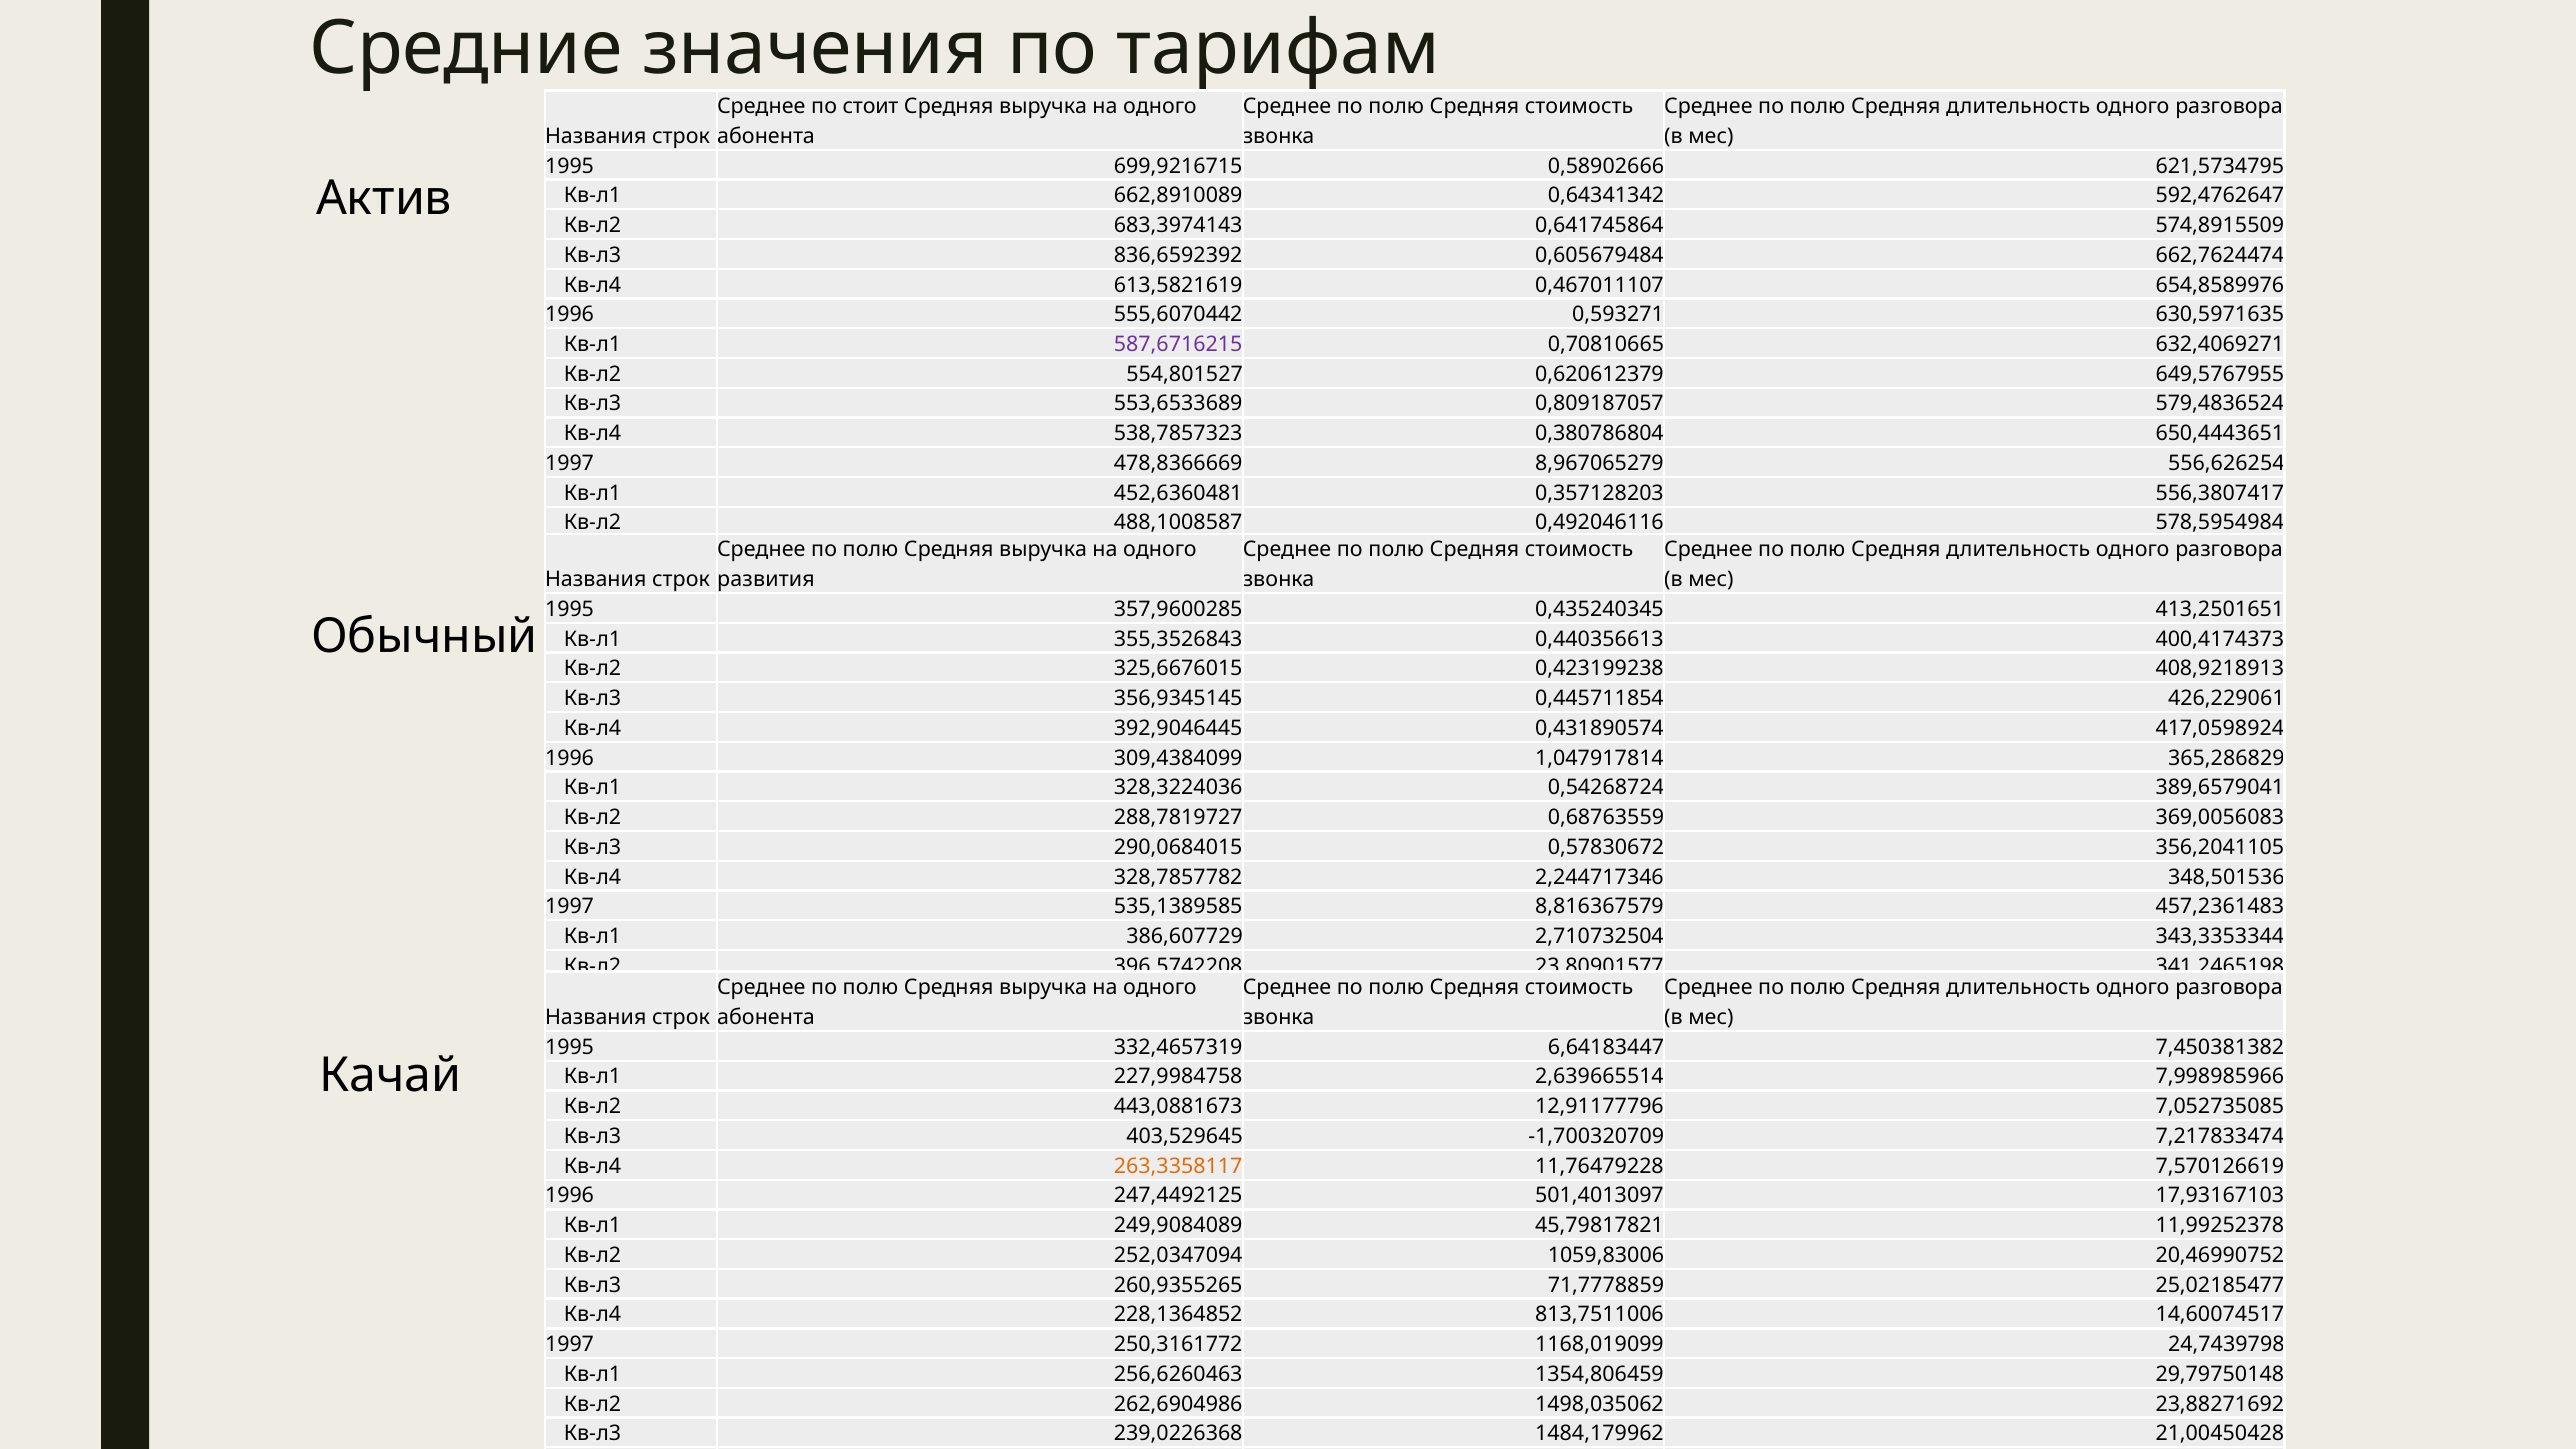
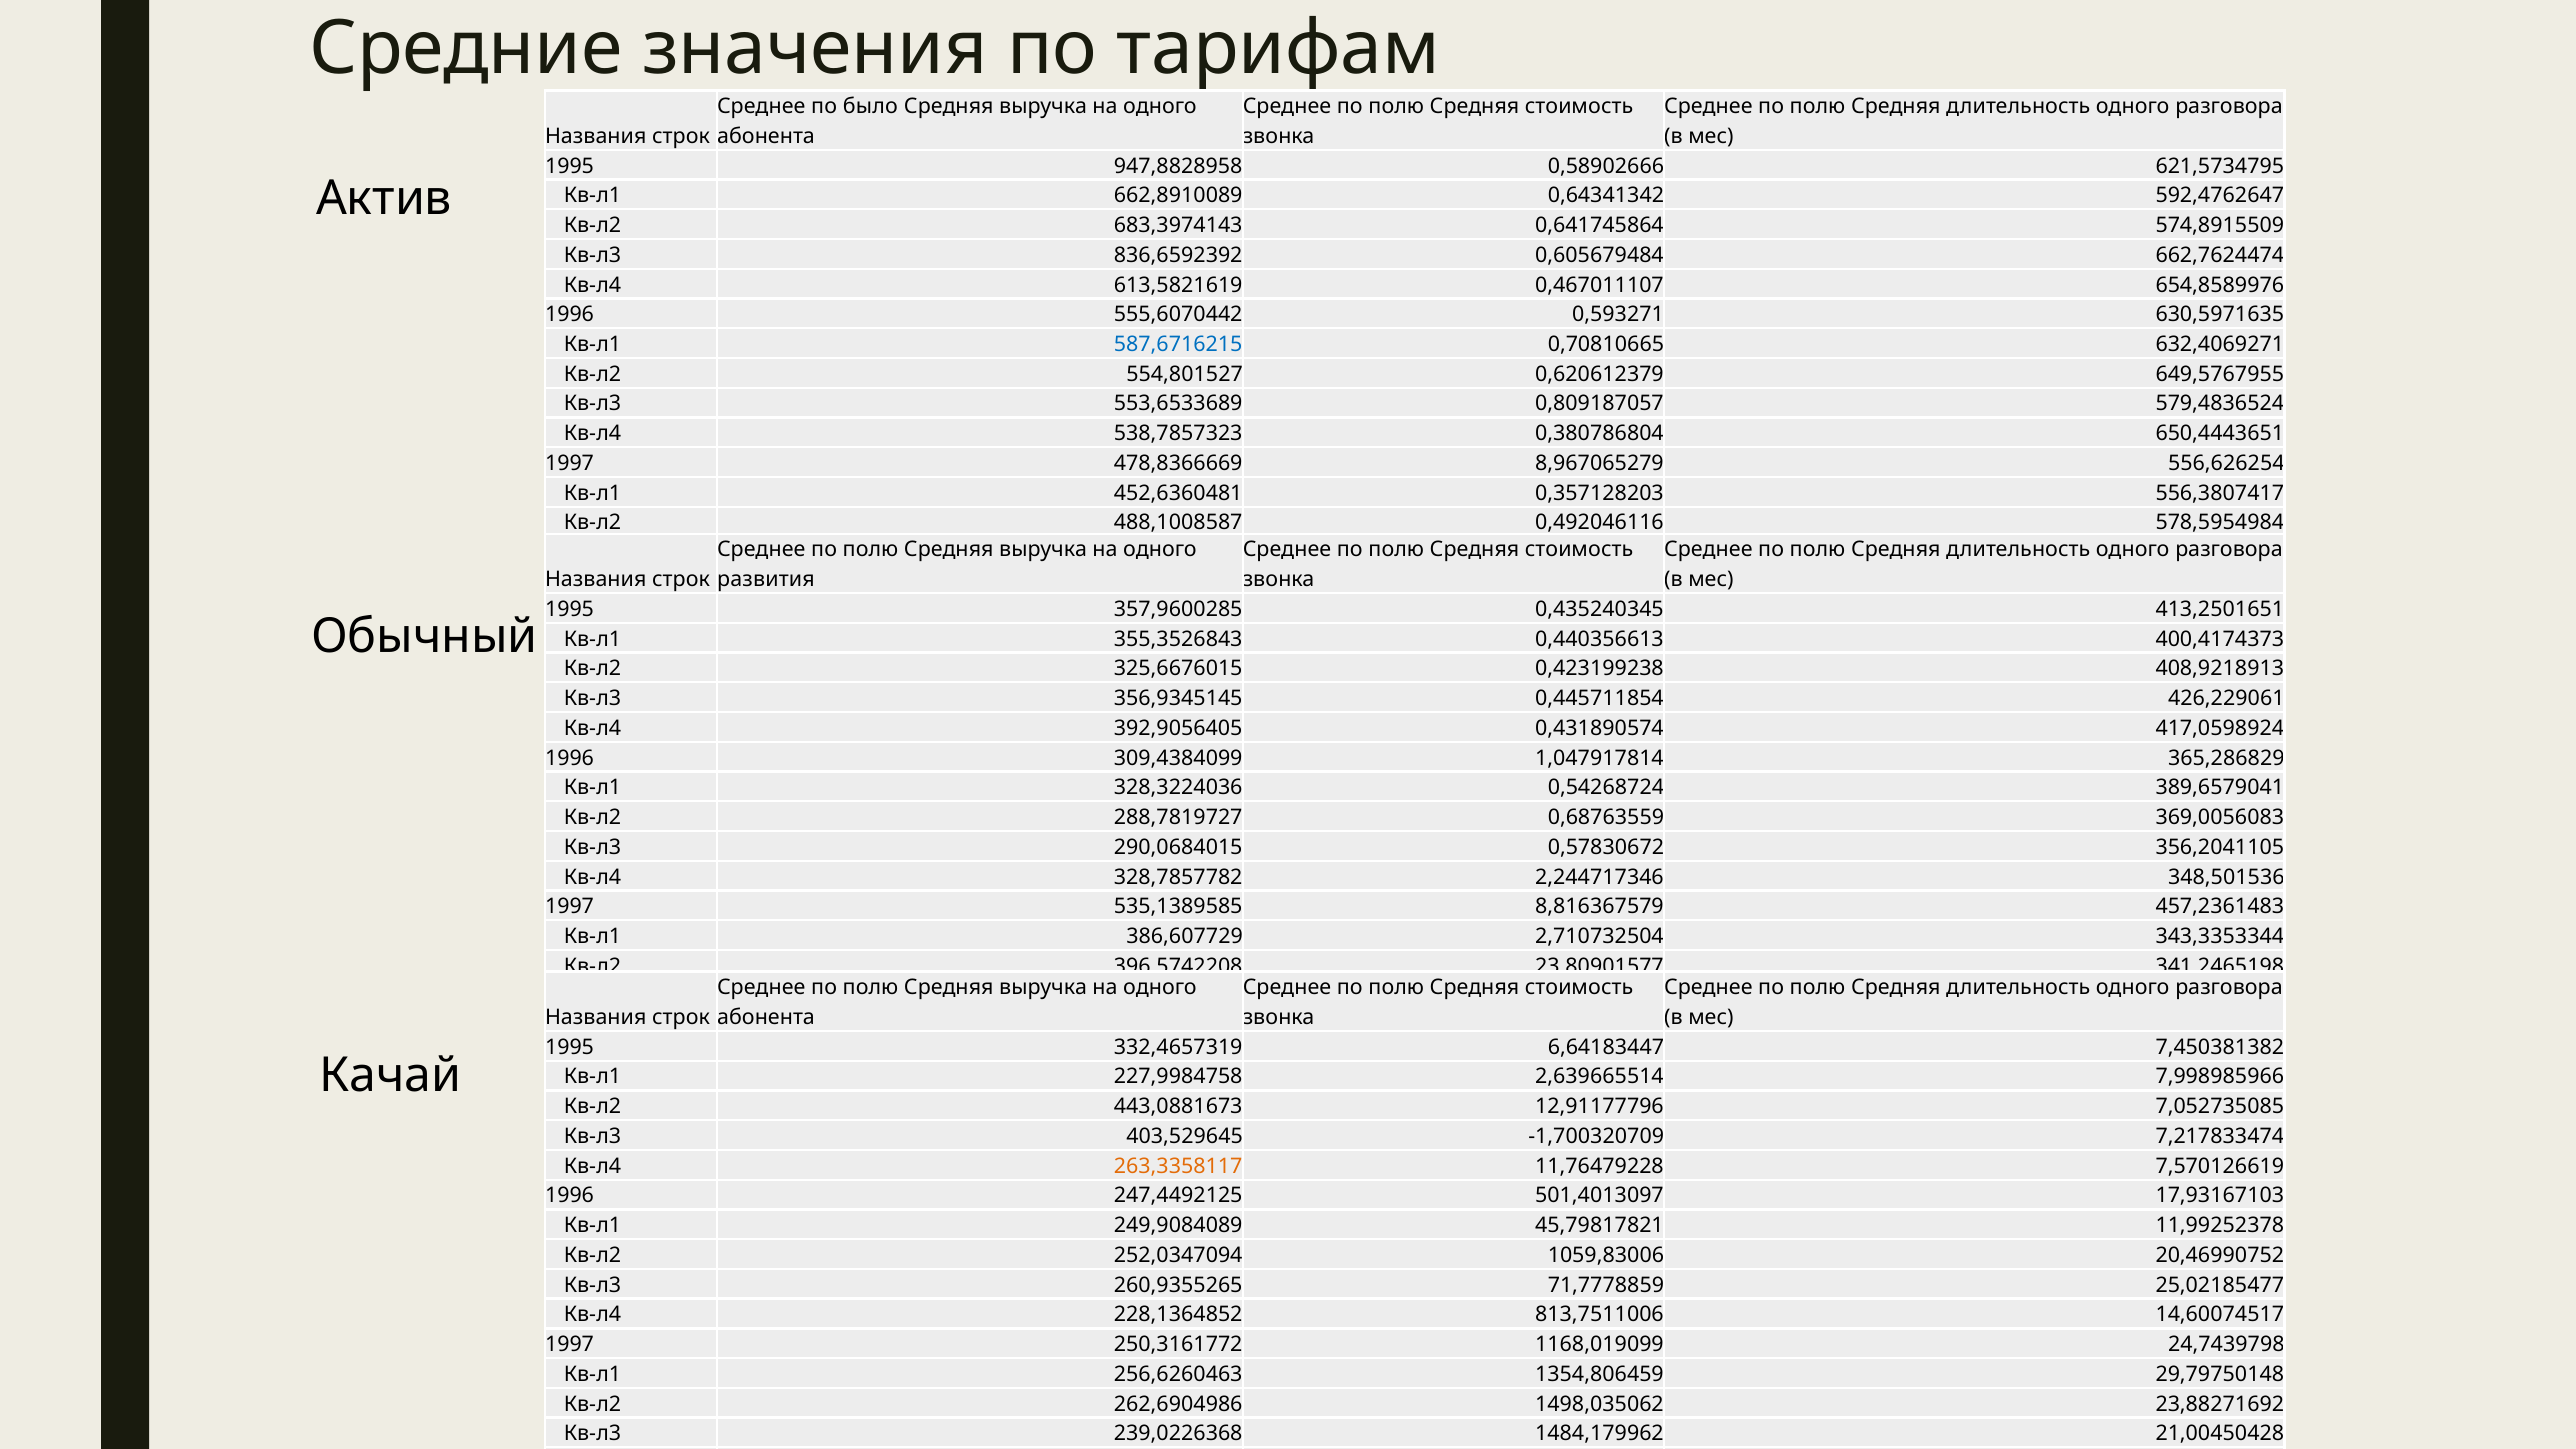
стоит: стоит -> было (870, 107)
699,9216715: 699,9216715 -> 947,8828958 (1178, 166)
587,6716215 colour: purple -> blue (1178, 344)
392,9046445: 392,9046445 -> 392,9056405 (1178, 728)
